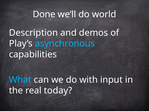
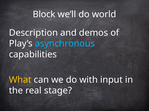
Done: Done -> Block (44, 14)
What colour: light blue -> yellow (20, 80)
today: today -> stage (58, 91)
